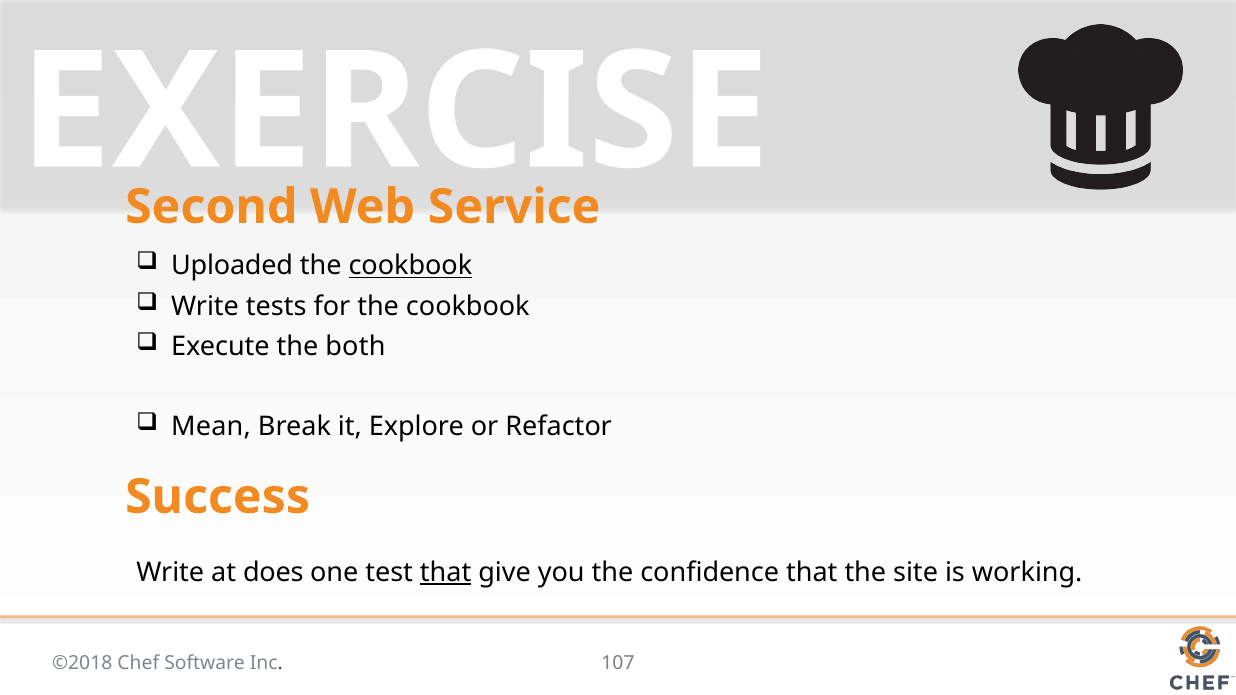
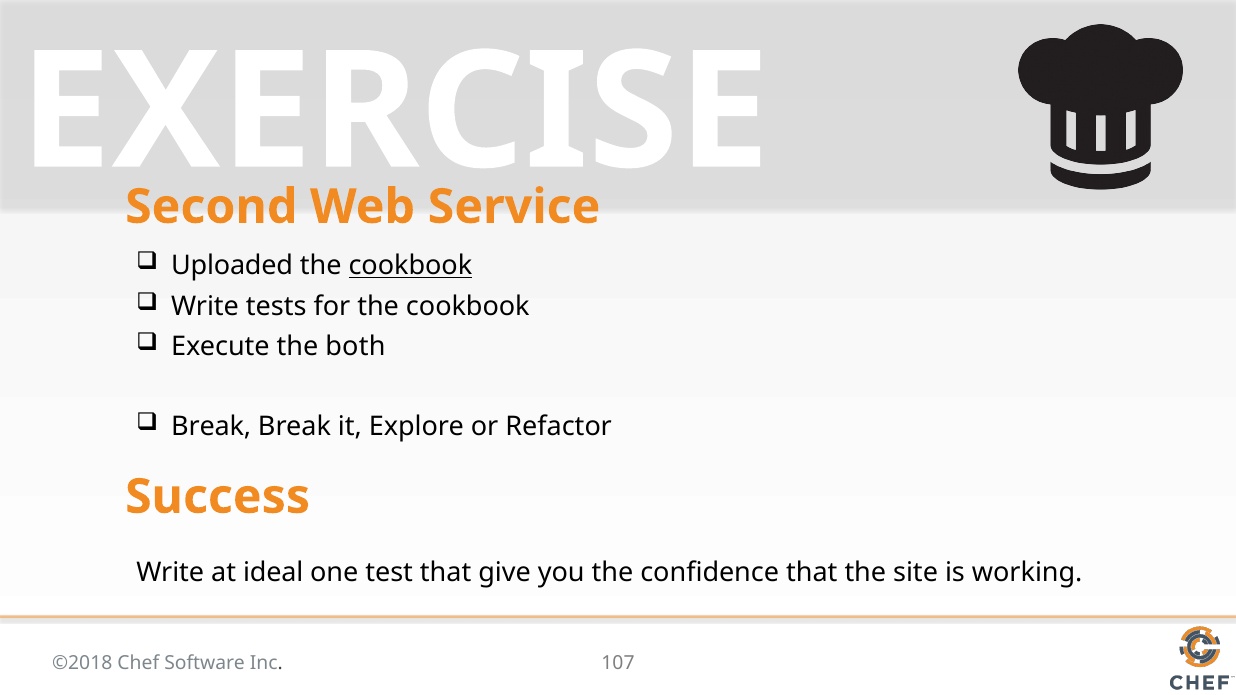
Mean: Mean -> Break (211, 427)
does: does -> ideal (273, 572)
that underline: present -> none (446, 572)
